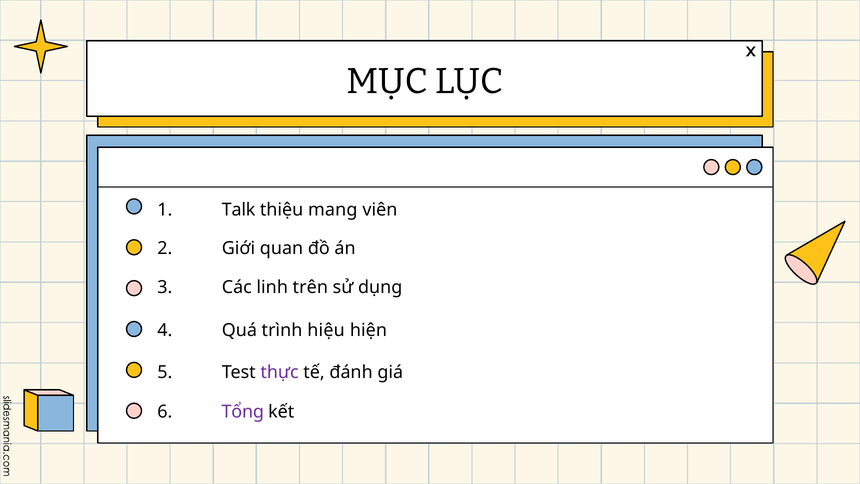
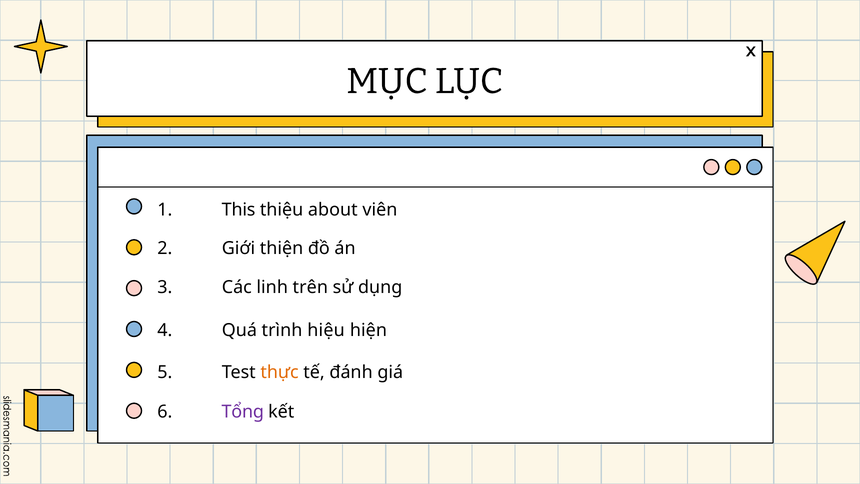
Talk: Talk -> This (239, 209)
mang: mang -> about (333, 209)
quan: quan -> thiện (282, 248)
thực colour: purple -> orange (280, 372)
